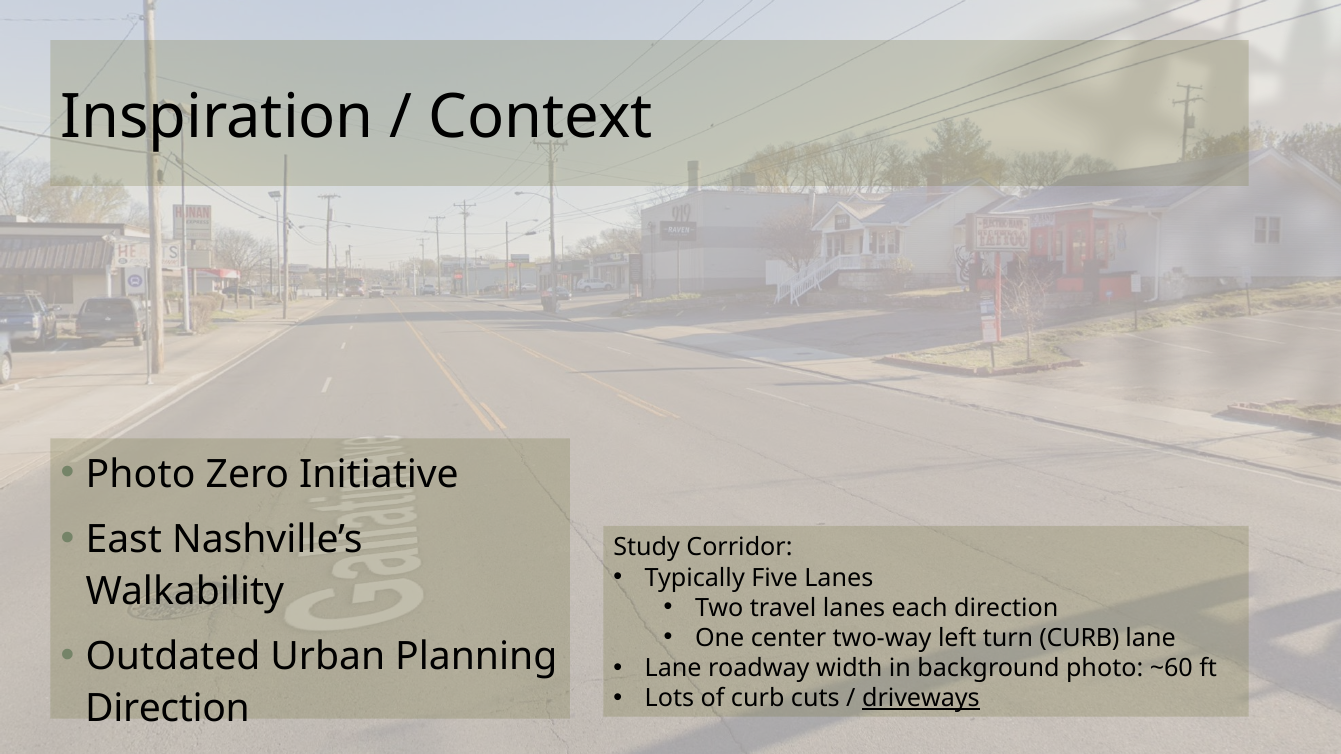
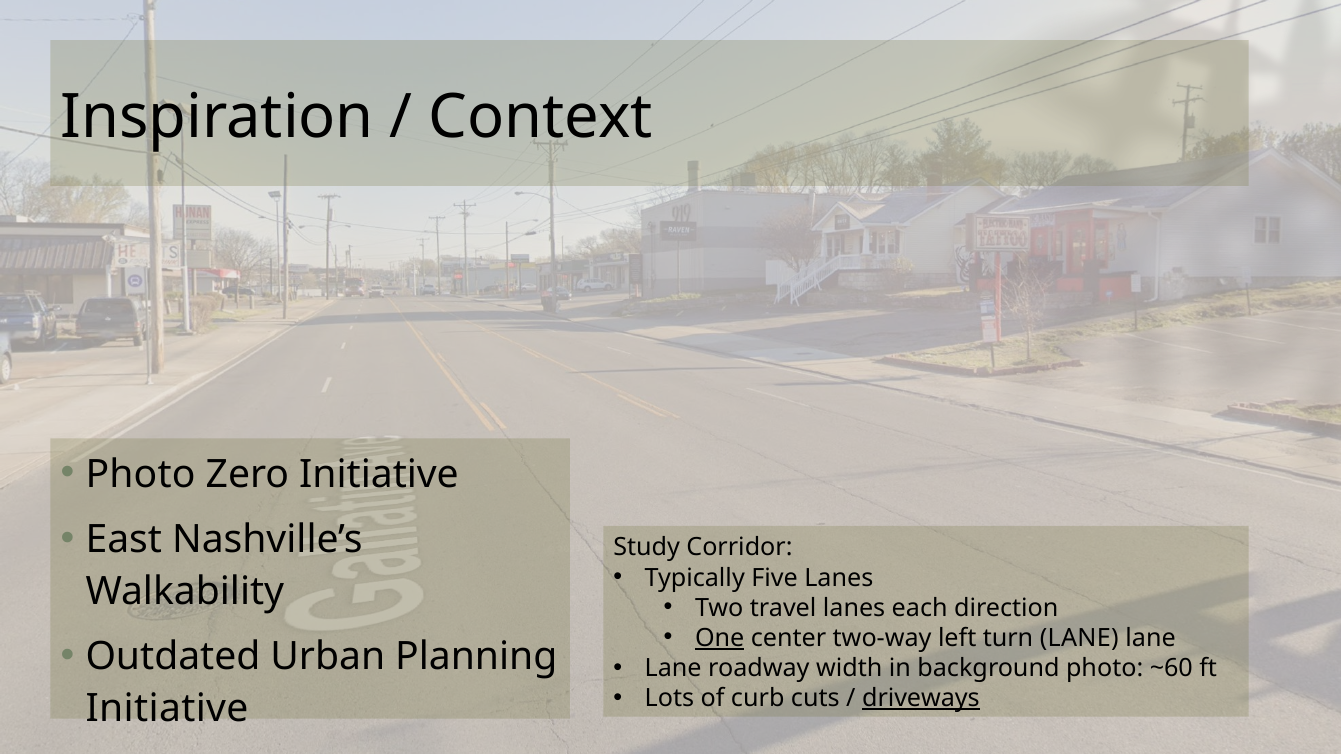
One underline: none -> present (720, 638)
turn CURB: CURB -> LANE (1079, 638)
Direction: Direction -> Initiative (167, 709)
